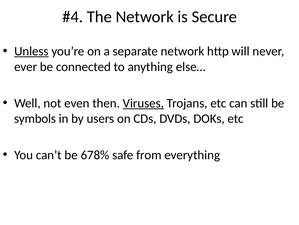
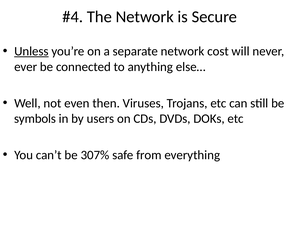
http: http -> cost (218, 51)
Viruses underline: present -> none (143, 103)
678%: 678% -> 307% (95, 155)
